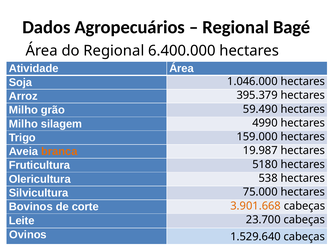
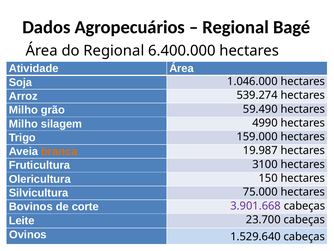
395.379: 395.379 -> 539.274 (257, 95)
5180: 5180 -> 3100 (265, 164)
538: 538 -> 150 (268, 178)
3.901.668 colour: orange -> purple (256, 205)
